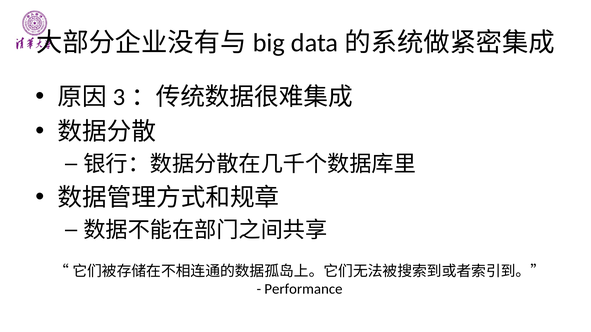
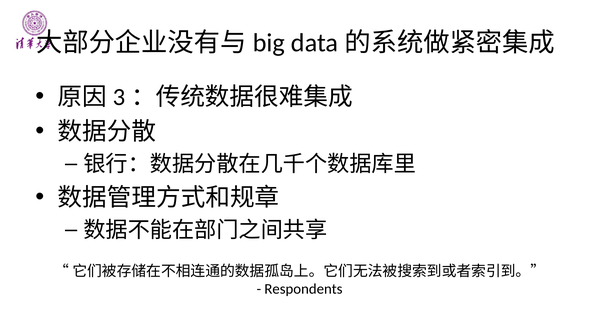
Performance: Performance -> Respondents (303, 289)
